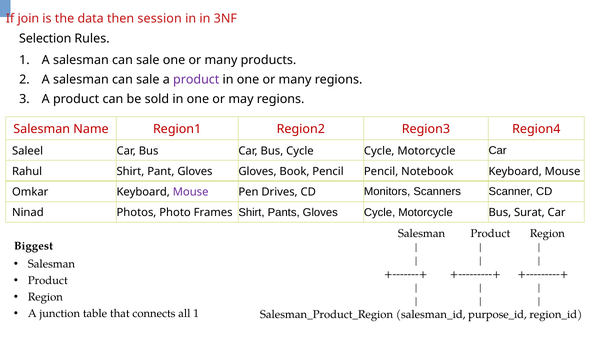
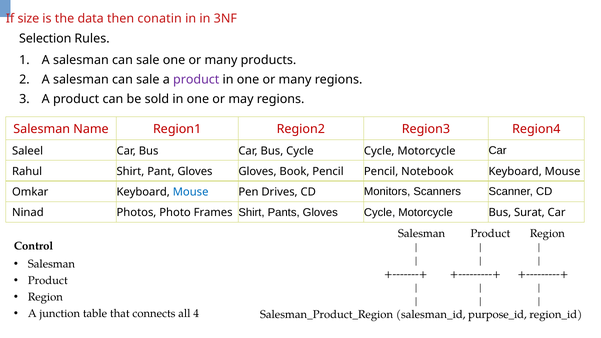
join: join -> size (28, 19)
session: session -> conatin (160, 19)
Mouse colour: purple -> blue (191, 192)
Biggest: Biggest -> Control (34, 246)
all 1: 1 -> 4 (196, 314)
